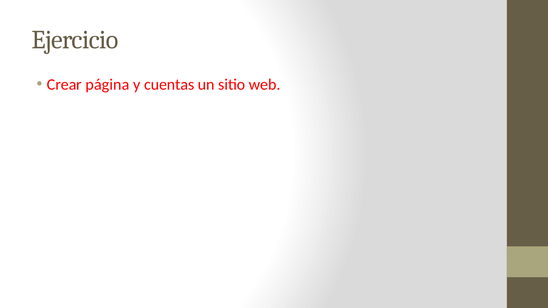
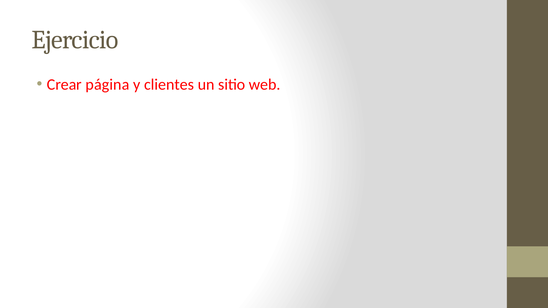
cuentas: cuentas -> clientes (169, 85)
